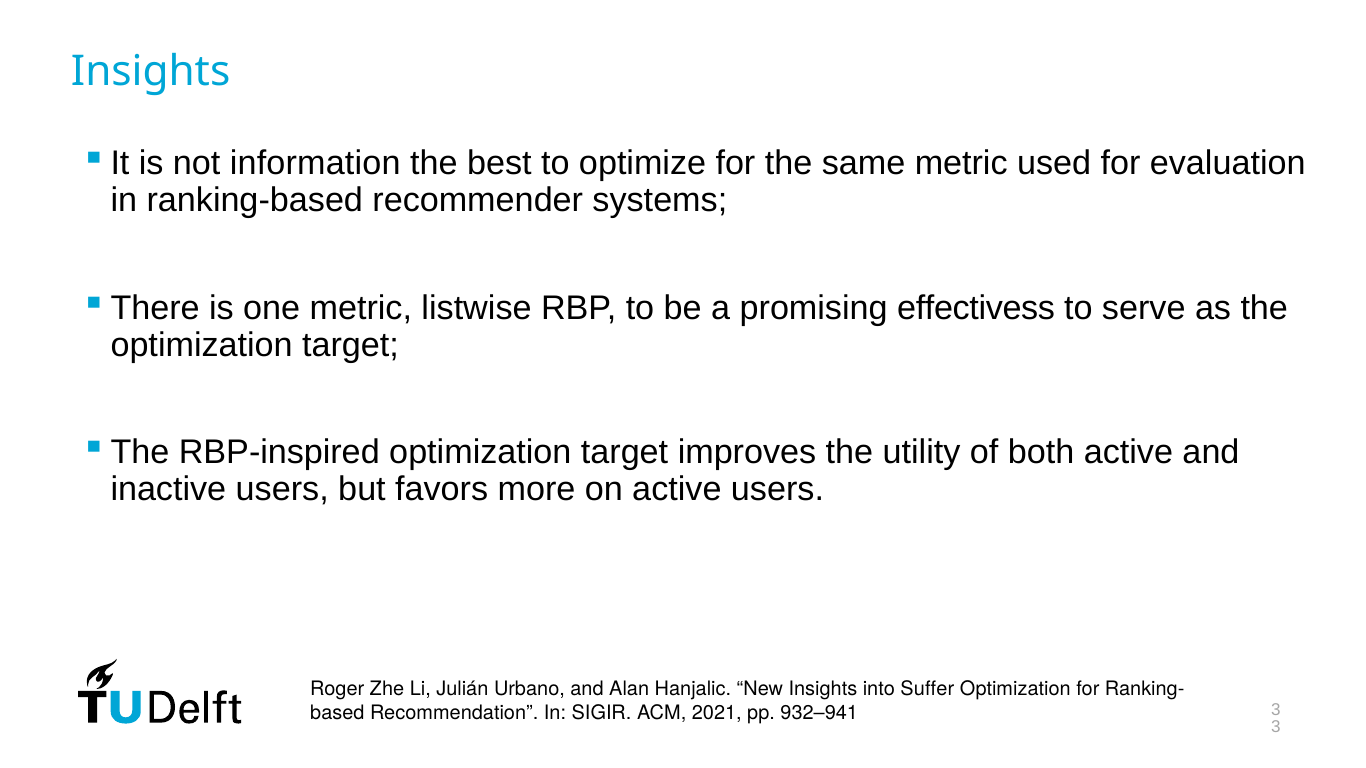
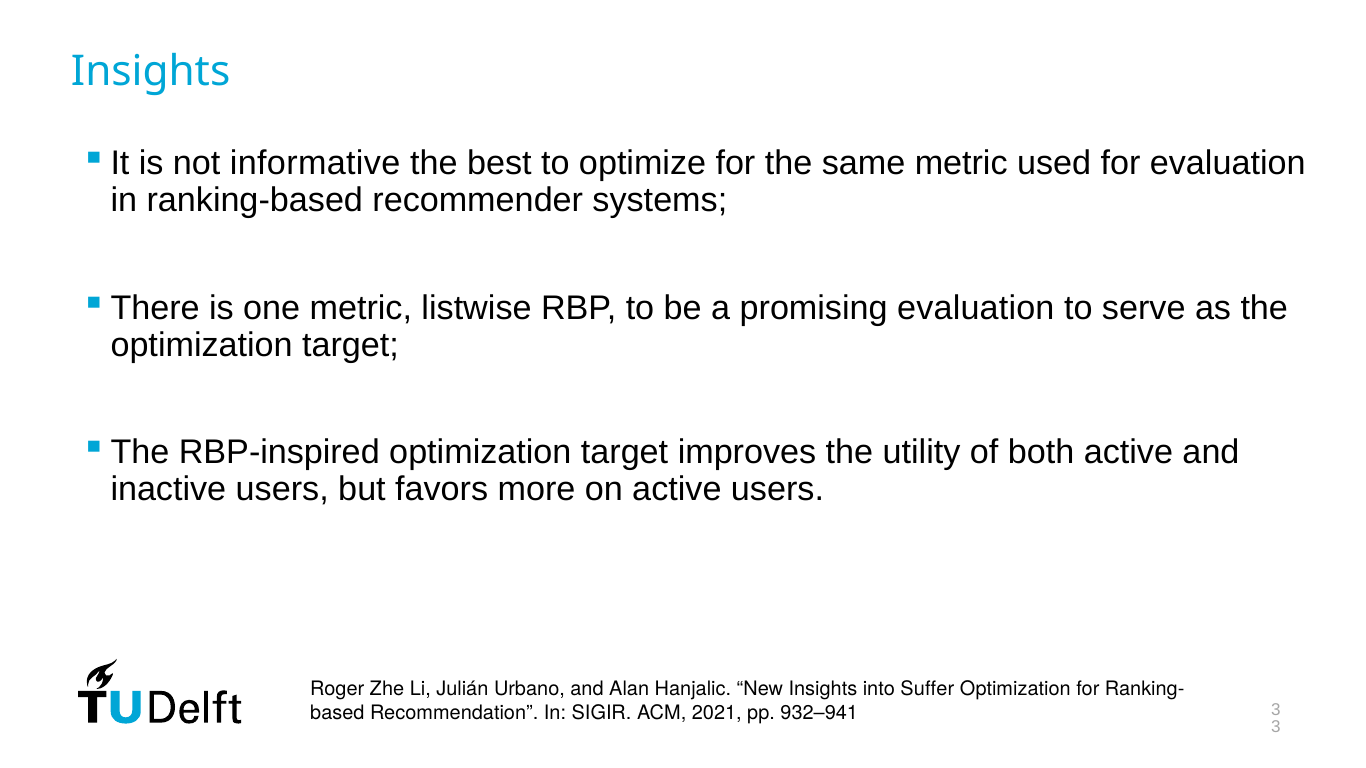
information: information -> informative (315, 163)
promising effectivess: effectivess -> evaluation (976, 308)
